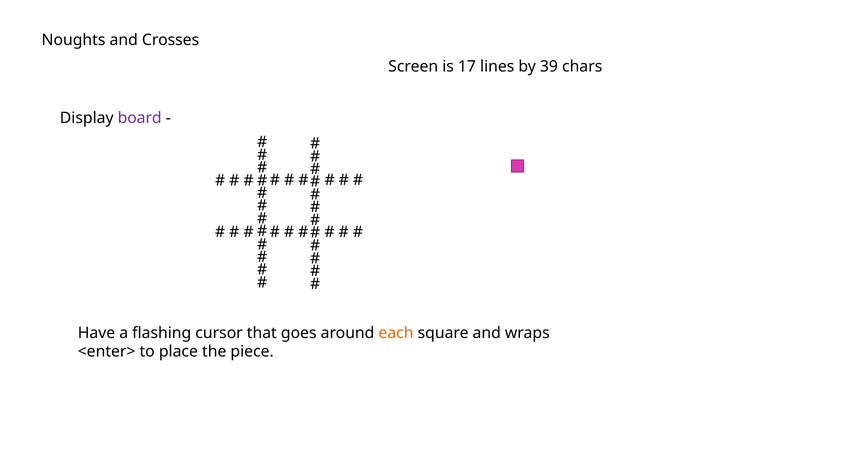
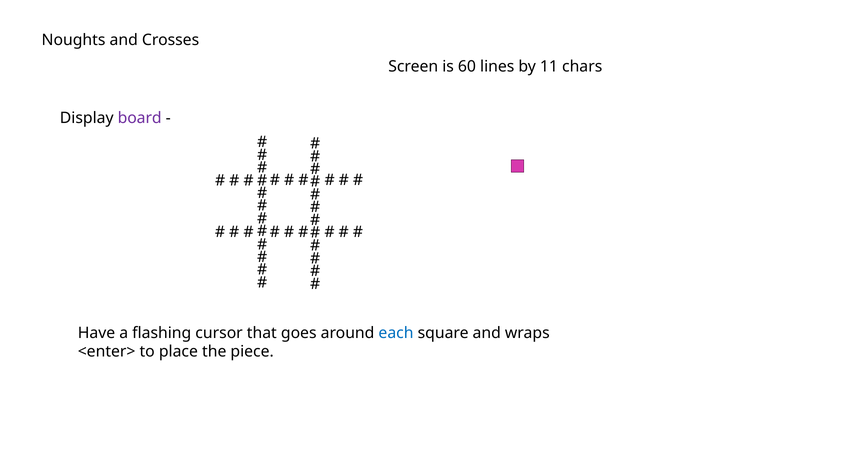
17: 17 -> 60 (467, 67)
39: 39 -> 11 (549, 67)
each colour: orange -> blue (396, 333)
